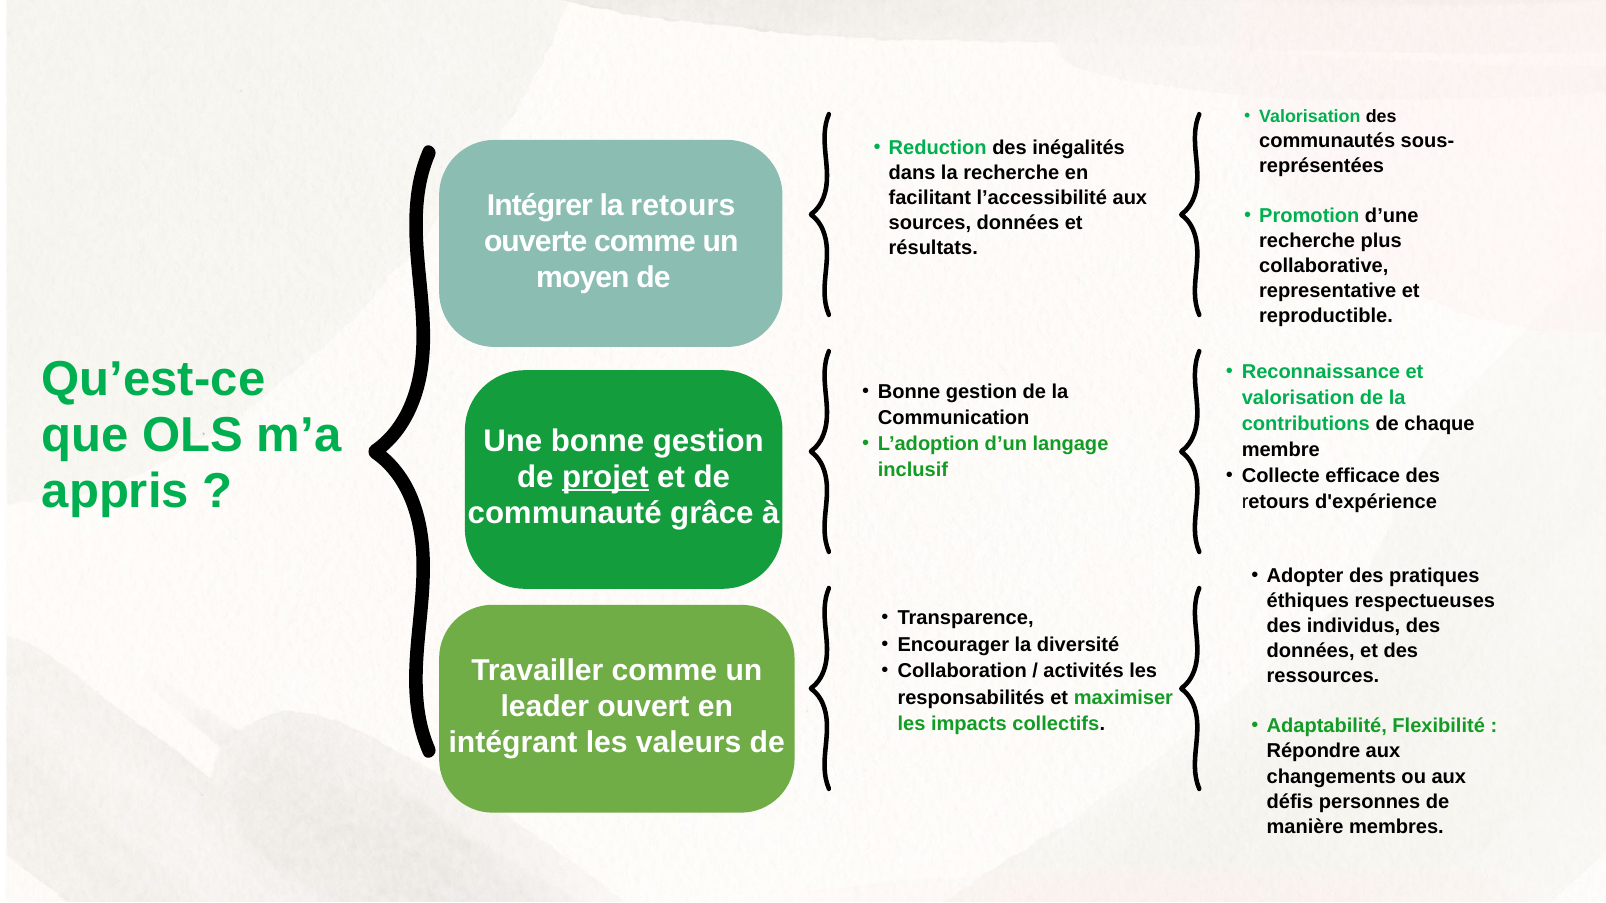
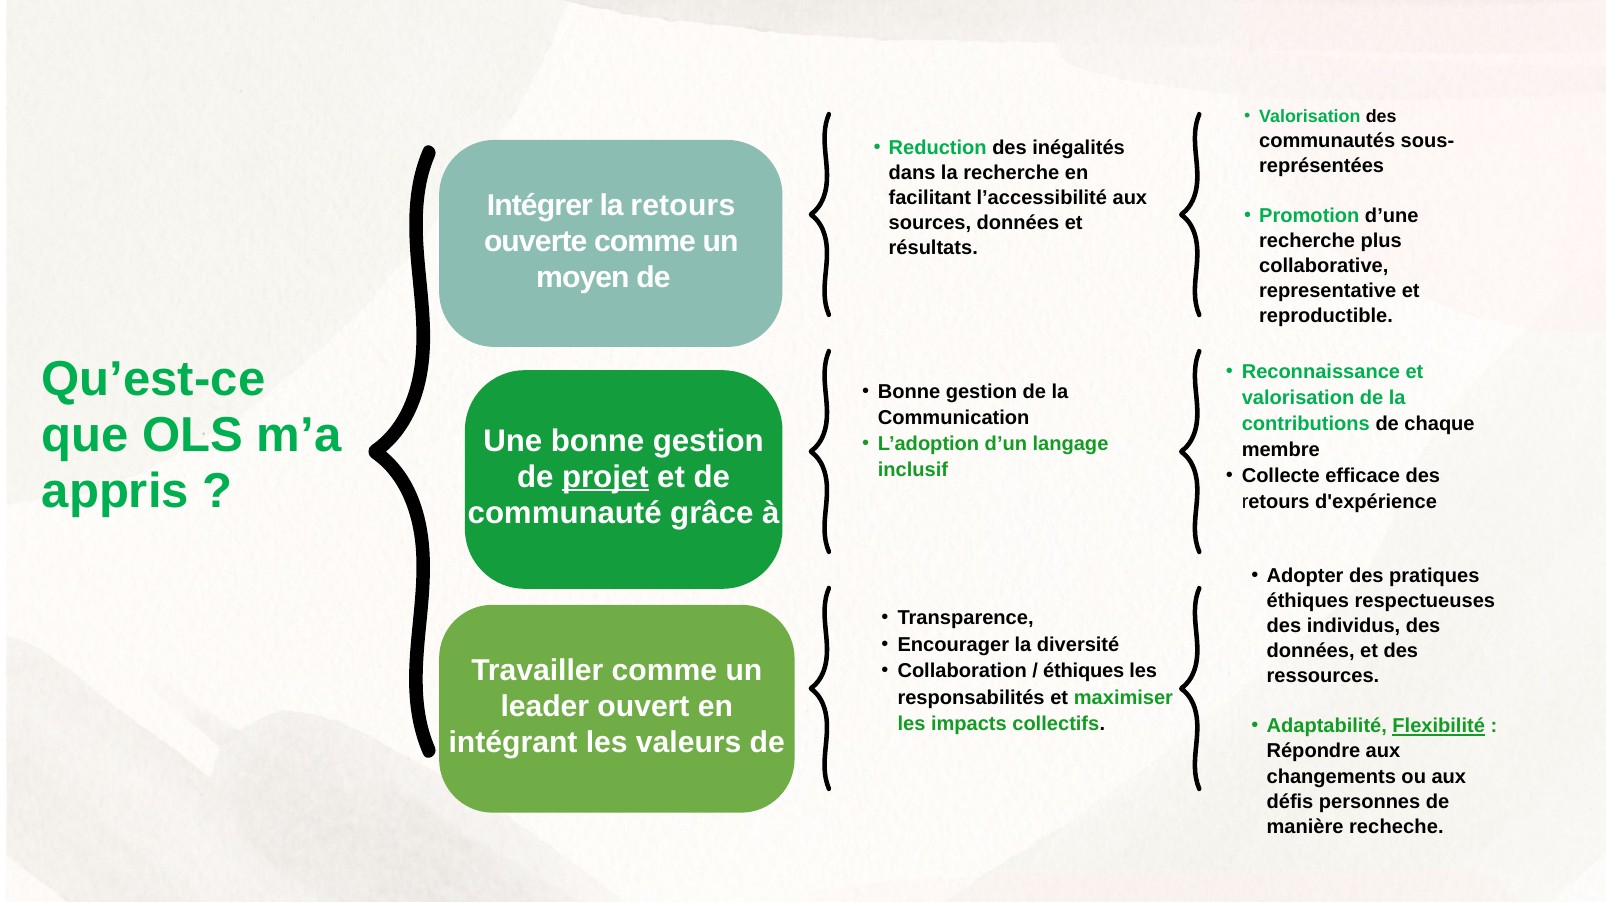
activités: activités -> éthiques (1084, 672)
Flexibilité underline: none -> present (1439, 727)
membres: membres -> recheche (1396, 827)
